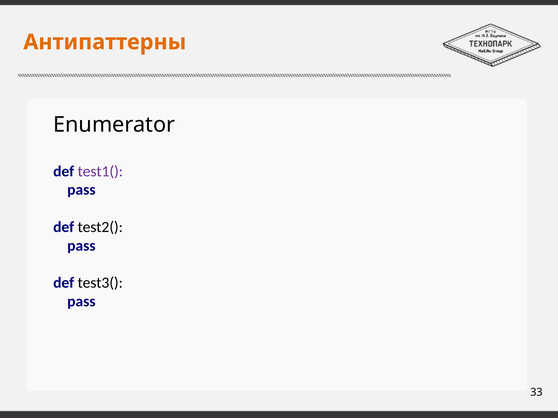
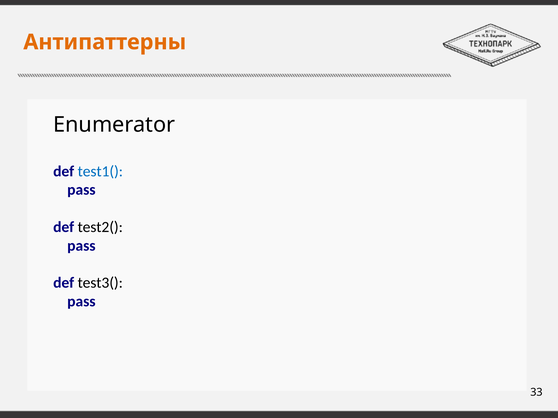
test1( colour: purple -> blue (100, 171)
